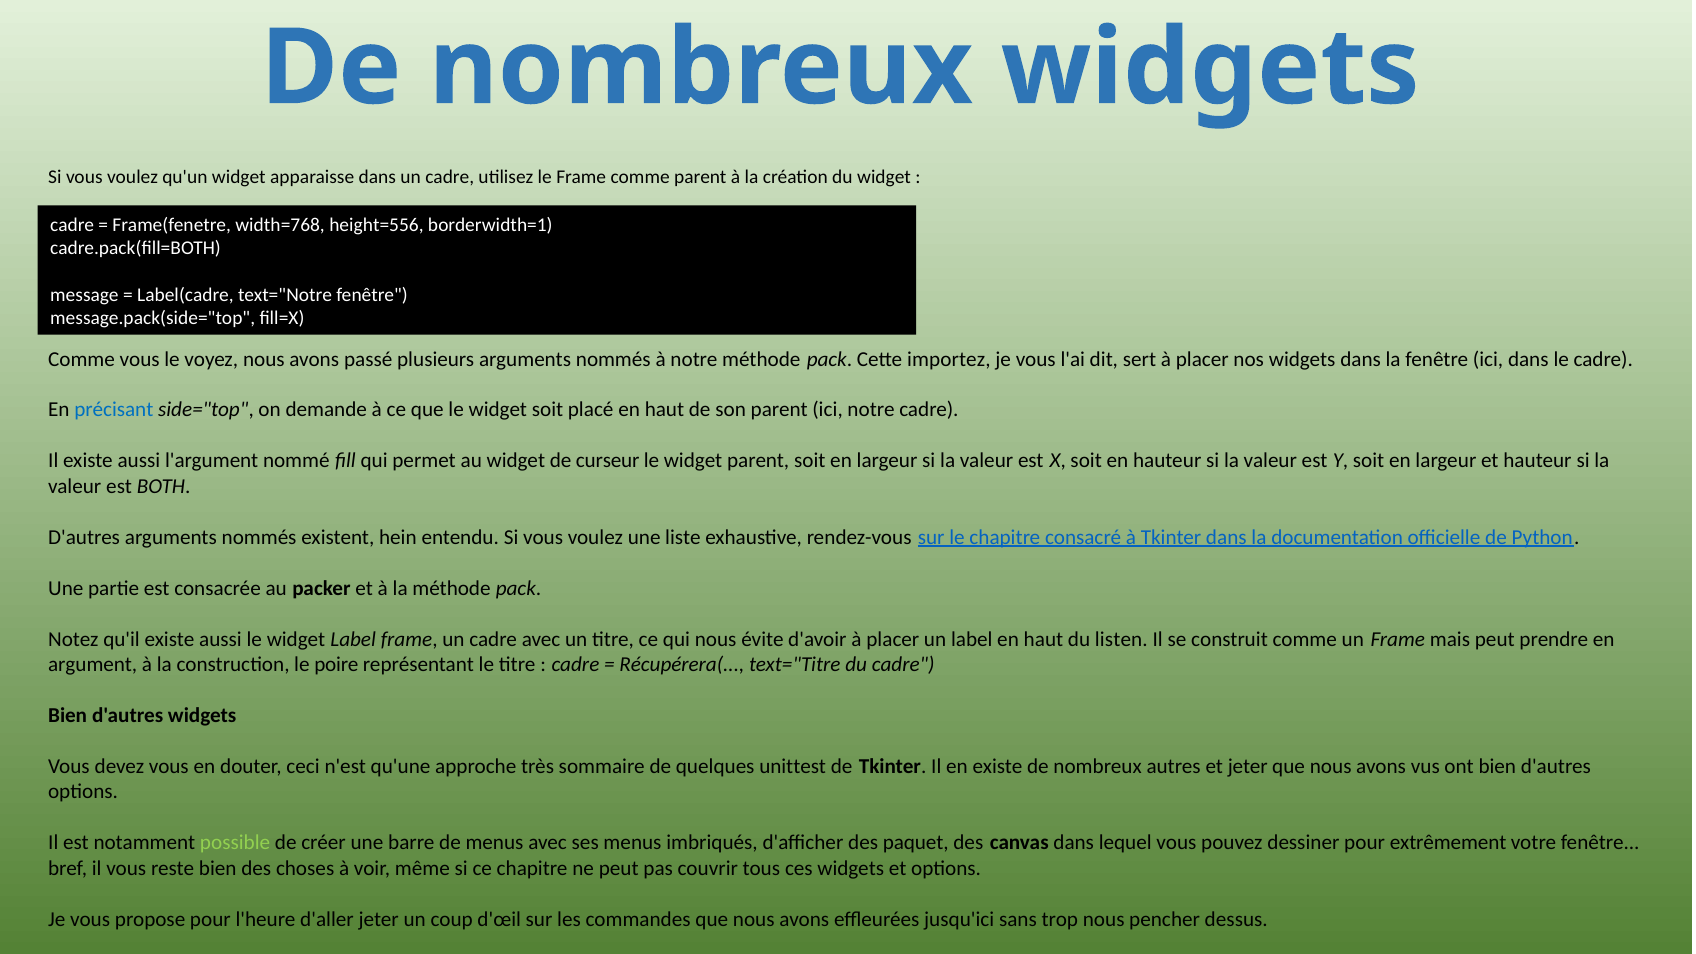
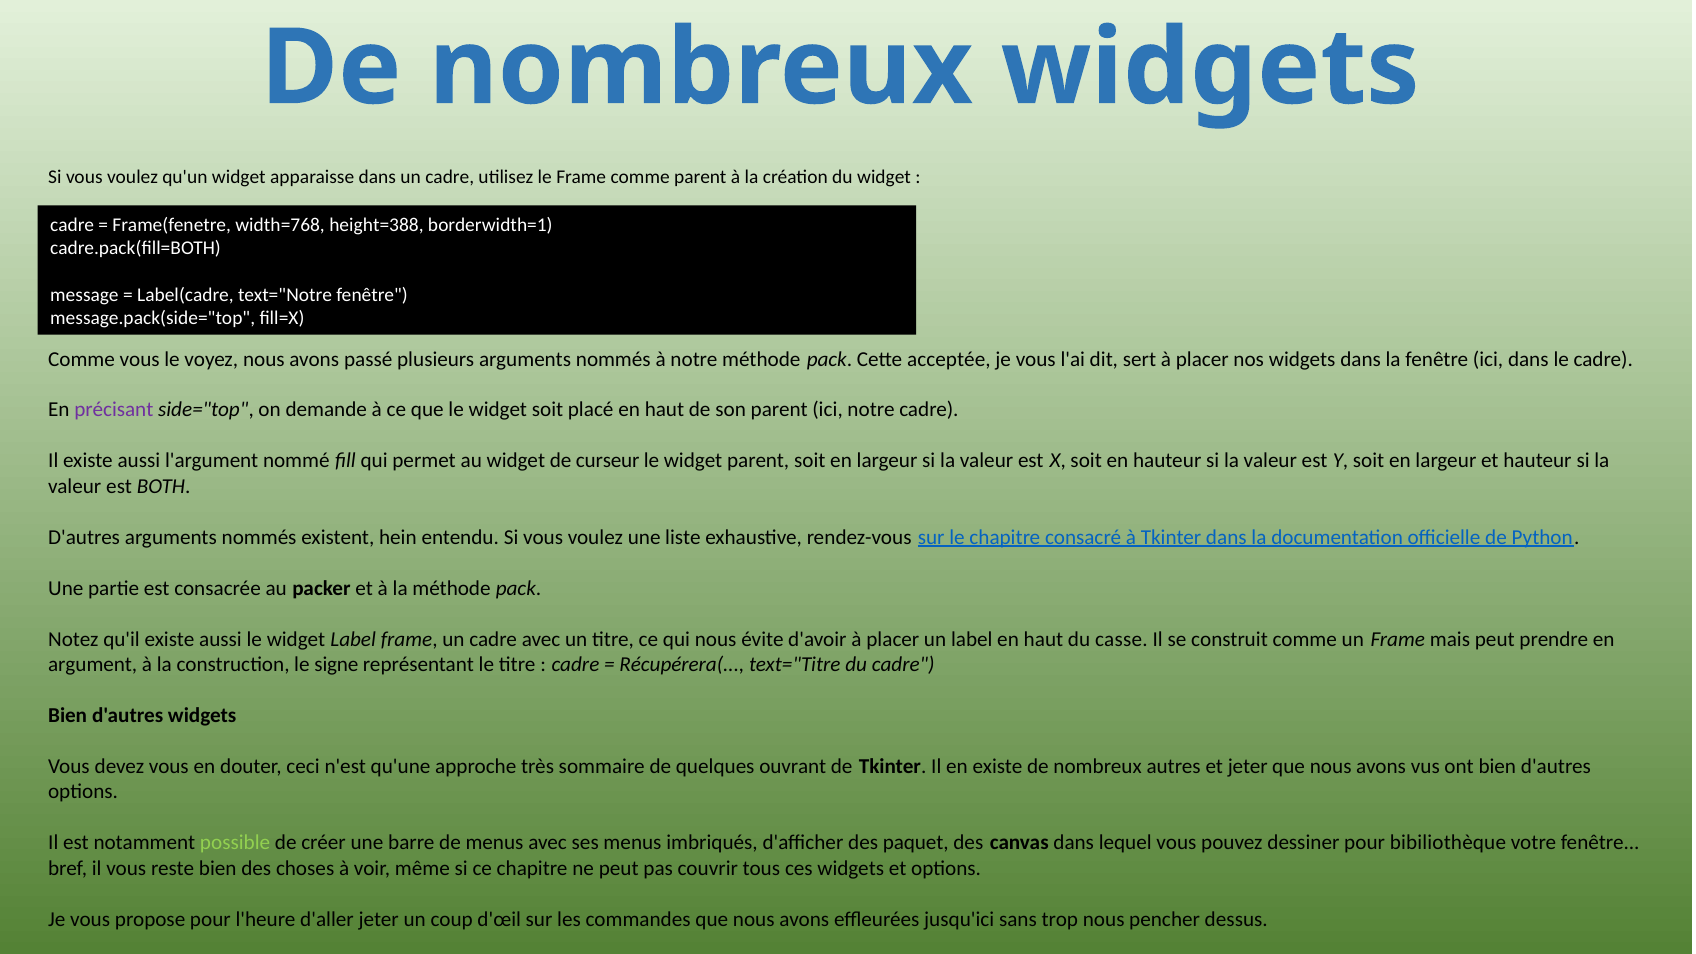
height=556: height=556 -> height=388 (376, 225)
importez: importez -> acceptée (949, 359)
précisant colour: blue -> purple (114, 410)
listen: listen -> casse (1121, 639)
poire: poire -> signe (336, 665)
unittest: unittest -> ouvrant (793, 766)
extrêmement: extrêmement -> bibiliothèque (1448, 843)
